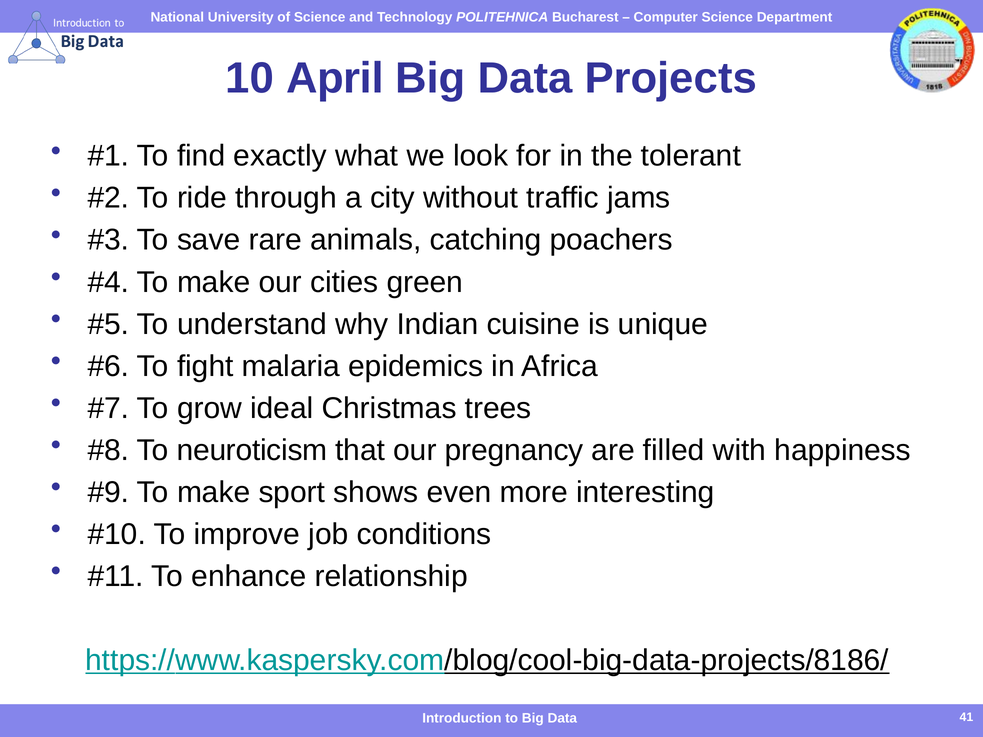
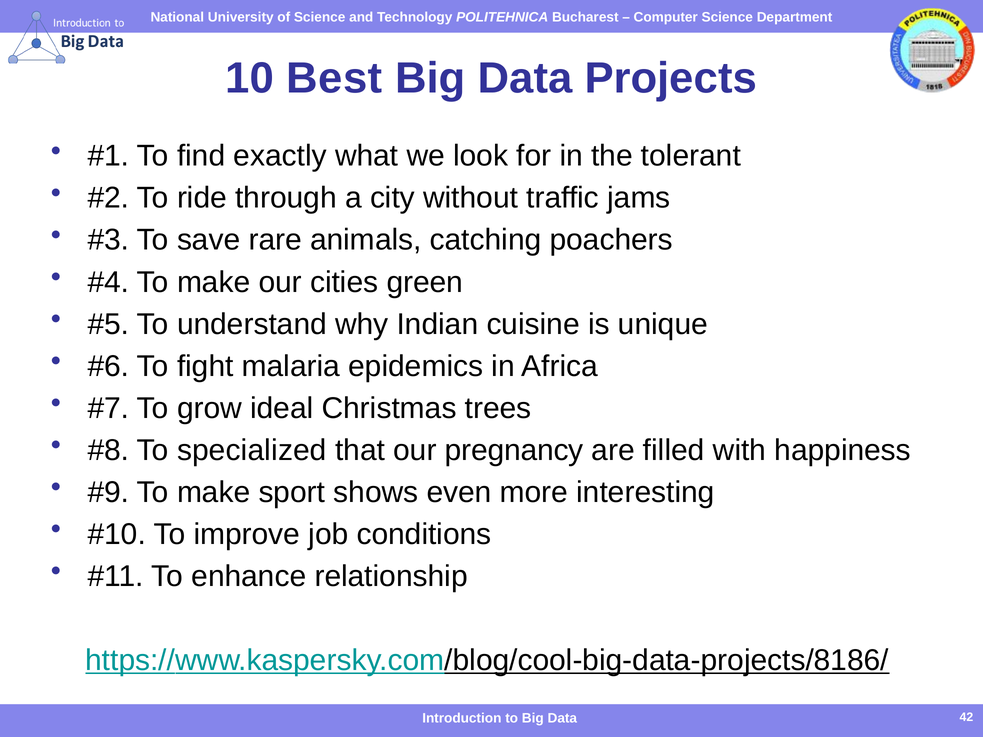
April: April -> Best (334, 78)
neuroticism: neuroticism -> specialized (252, 450)
41: 41 -> 42 (966, 718)
